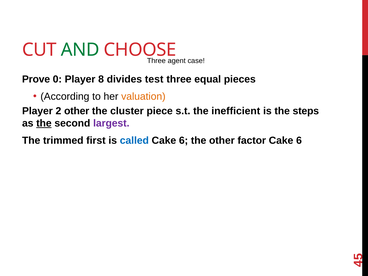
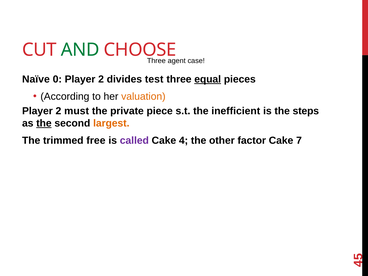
Prove: Prove -> Naïve (36, 79)
0 Player 8: 8 -> 2 (101, 79)
equal underline: none -> present (208, 79)
2 other: other -> must (77, 111)
cluster: cluster -> private (127, 111)
largest colour: purple -> orange (111, 123)
first: first -> free (96, 141)
called colour: blue -> purple (134, 141)
6: 6 -> 4 (184, 141)
6: 6 -> 7 (299, 141)
